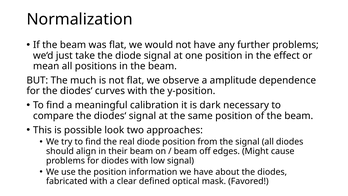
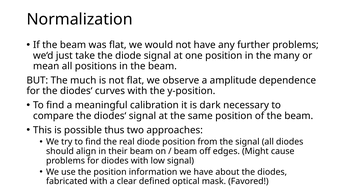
effect: effect -> many (287, 55)
look: look -> thus (114, 130)
